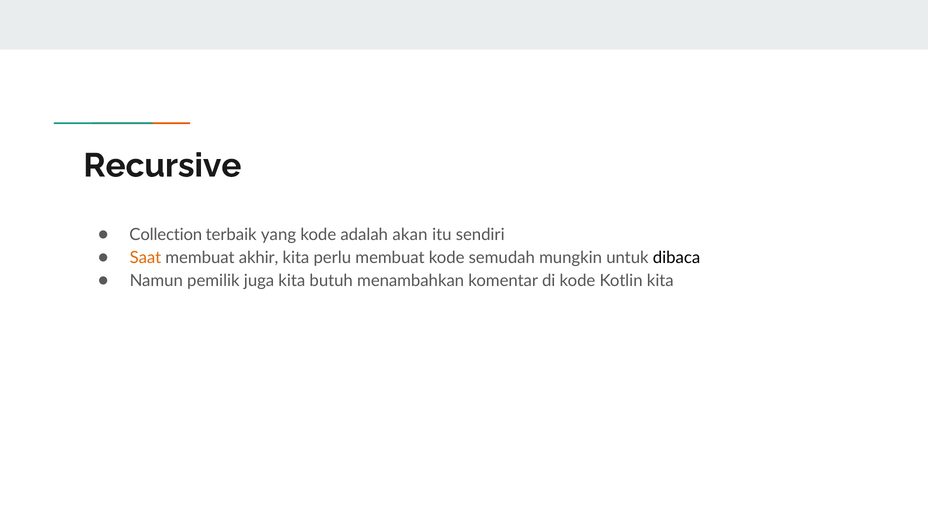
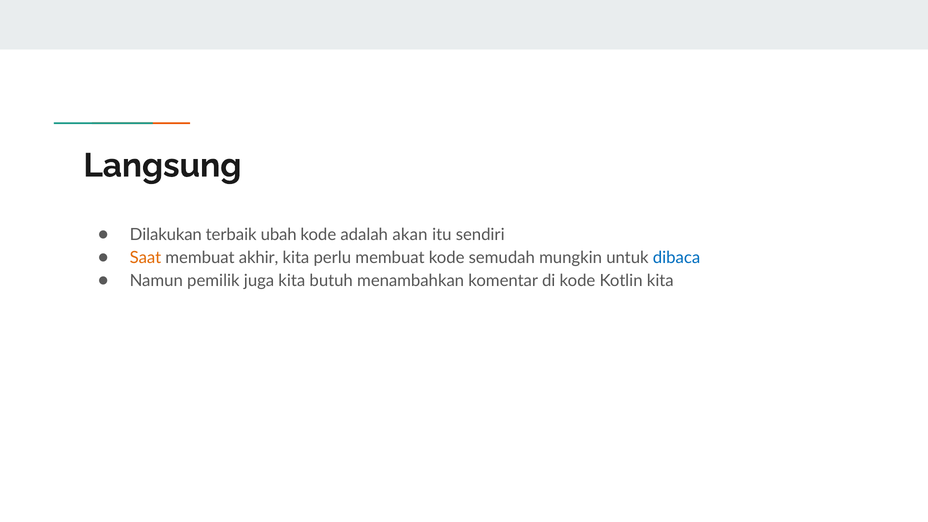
Recursive: Recursive -> Langsung (162, 166)
Collection: Collection -> Dilakukan (166, 235)
yang: yang -> ubah (279, 235)
dibaca colour: black -> blue (677, 258)
